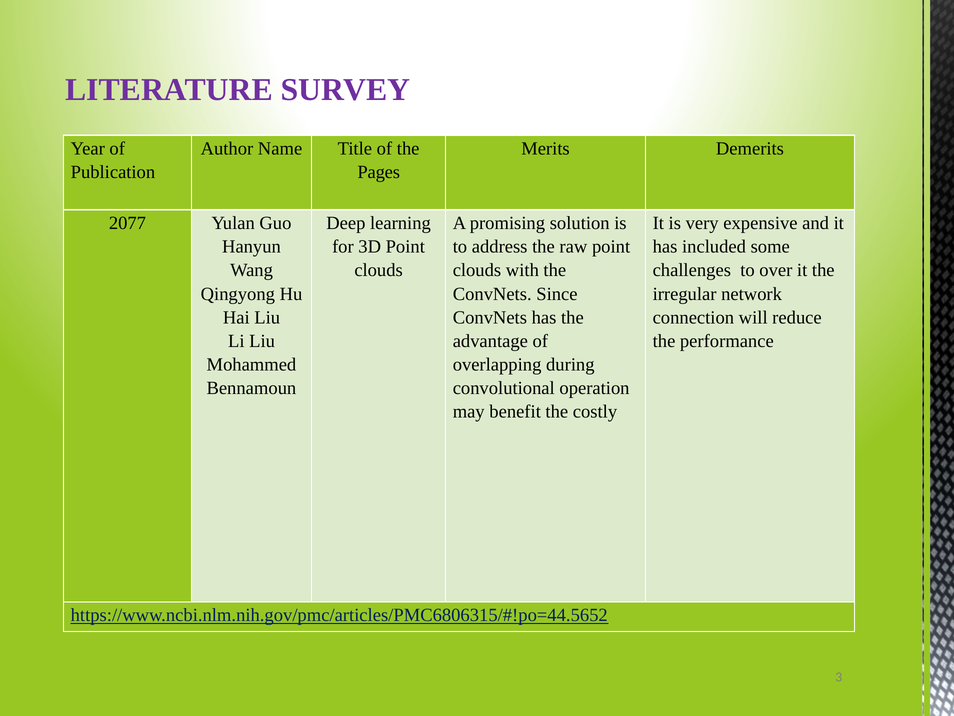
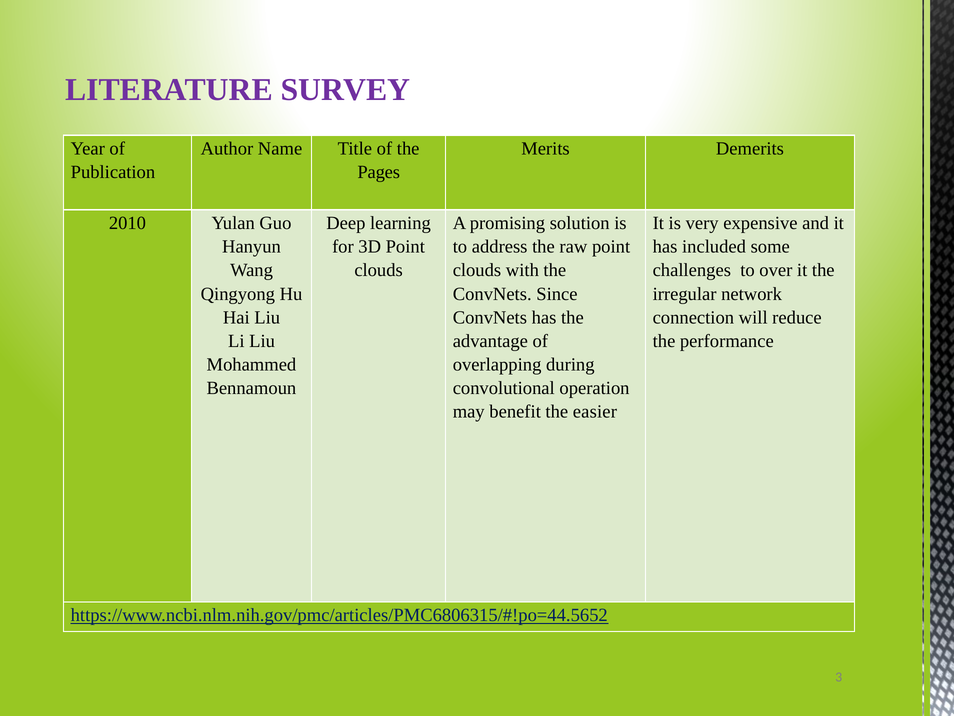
2077: 2077 -> 2010 (127, 223)
costly: costly -> easier (595, 411)
